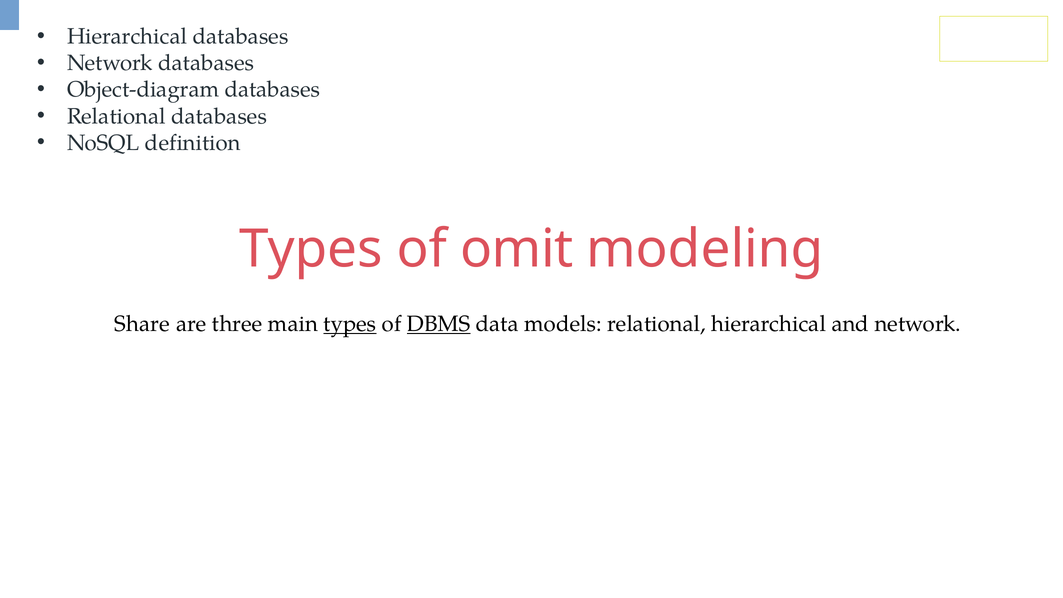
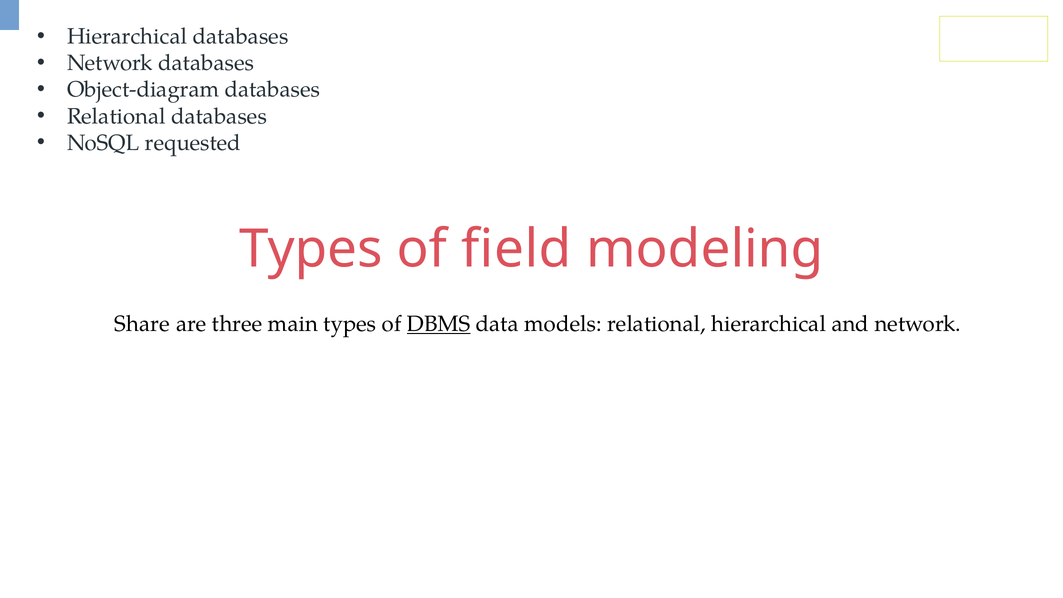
definition: definition -> requested (193, 143)
omit: omit -> field (516, 249)
types underline: present -> none (350, 324)
